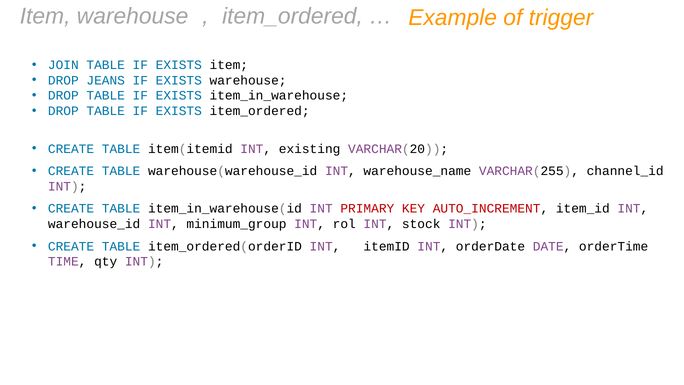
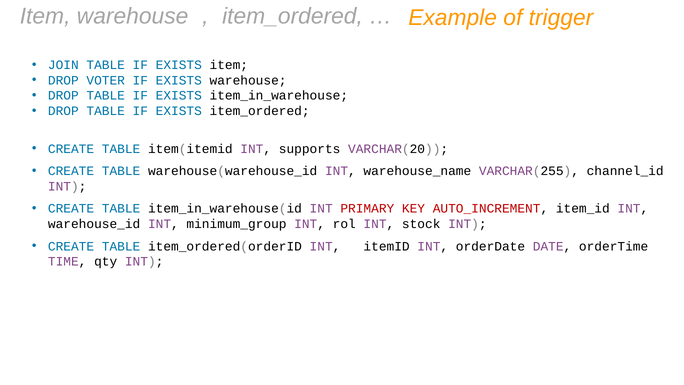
JEANS: JEANS -> VOTER (106, 80)
existing: existing -> supports (310, 149)
